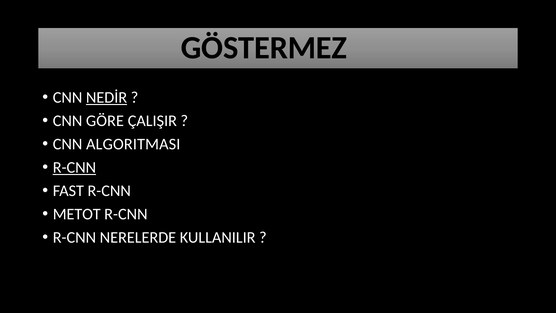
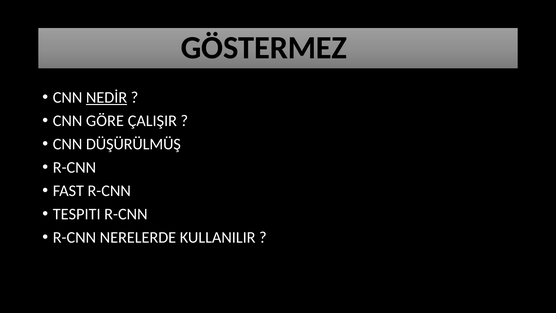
ALGORITMASI: ALGORITMASI -> DÜŞÜRÜLMÜŞ (133, 144)
R-CNN underline: present -> none (74, 167)
METOT: METOT -> TESPITI (77, 214)
